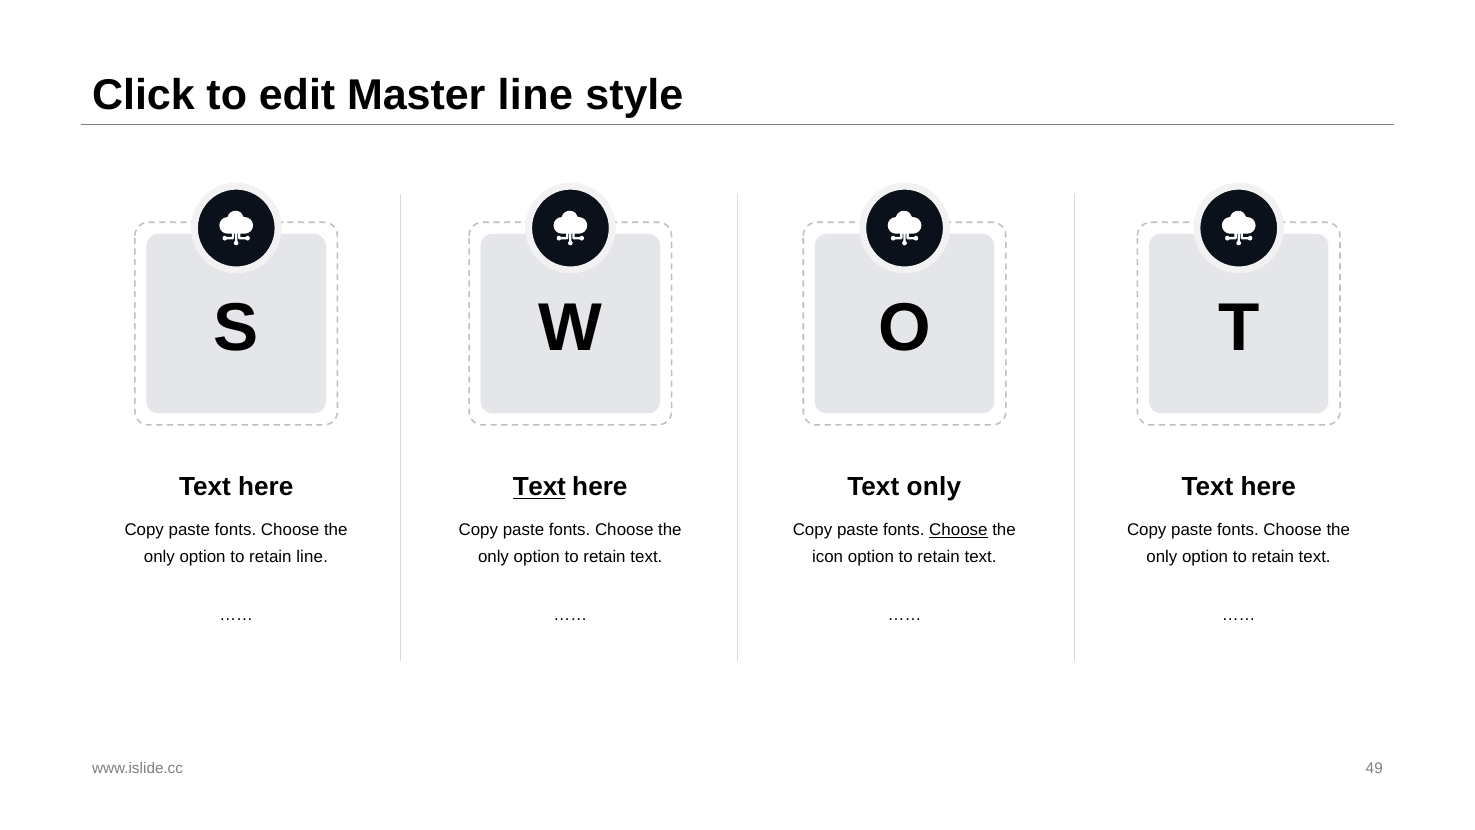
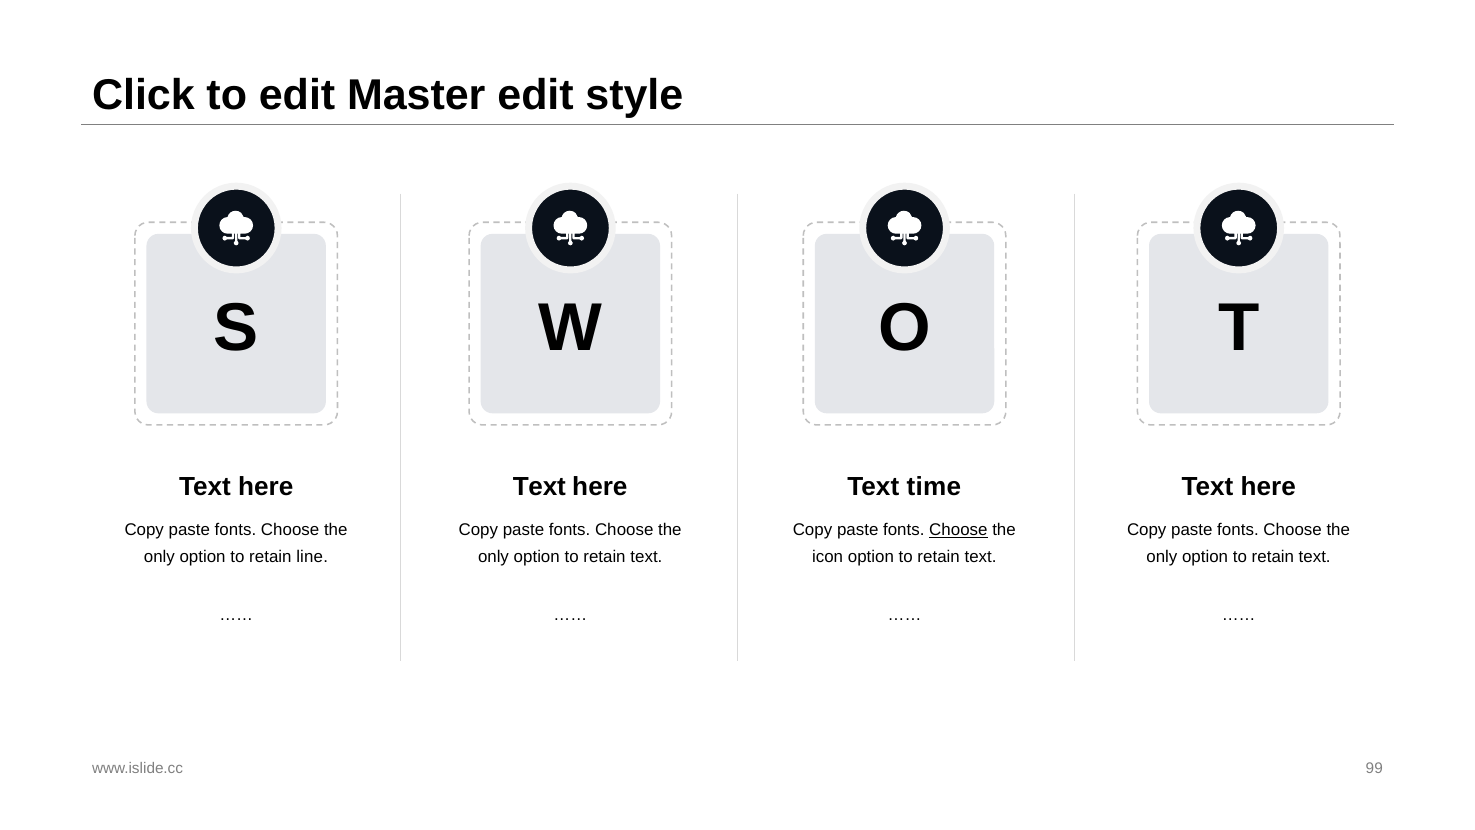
Master line: line -> edit (536, 95)
Text underline: present -> none (539, 487)
Text only: only -> time (934, 487)
49: 49 -> 99 (1374, 769)
